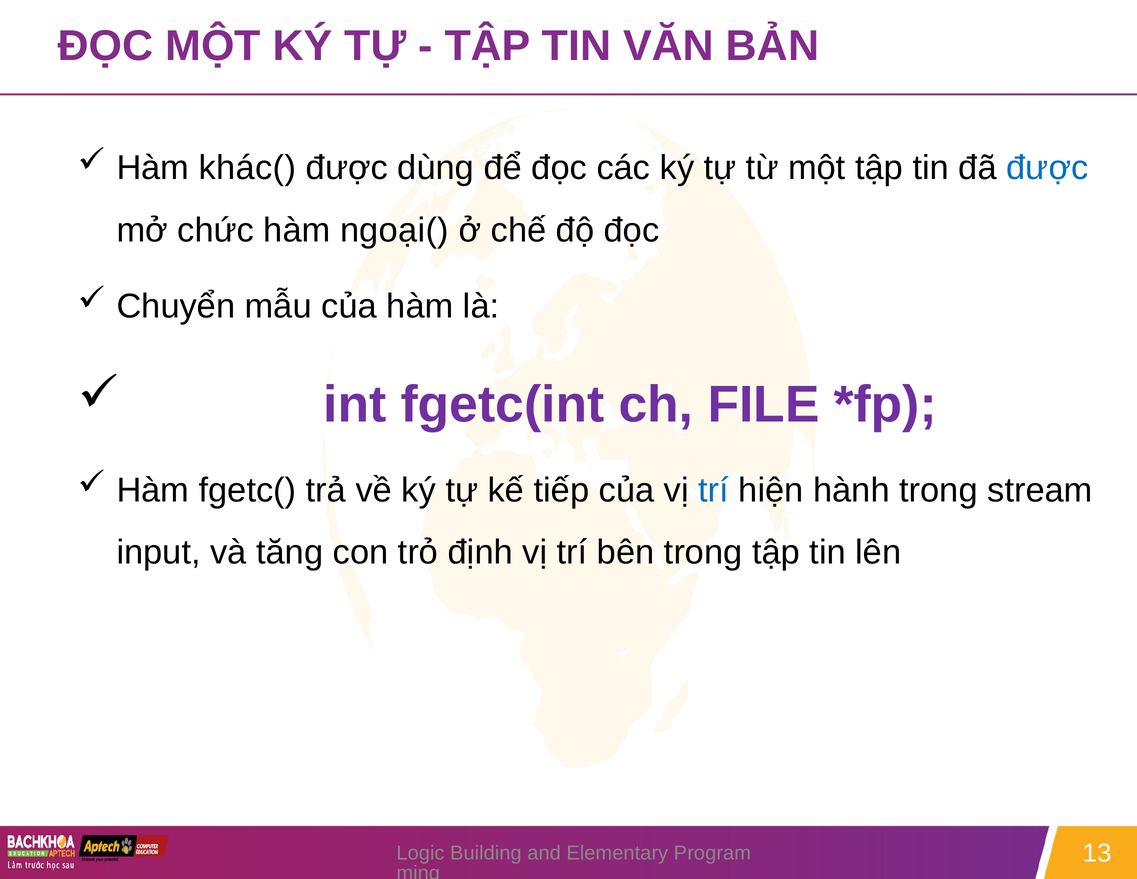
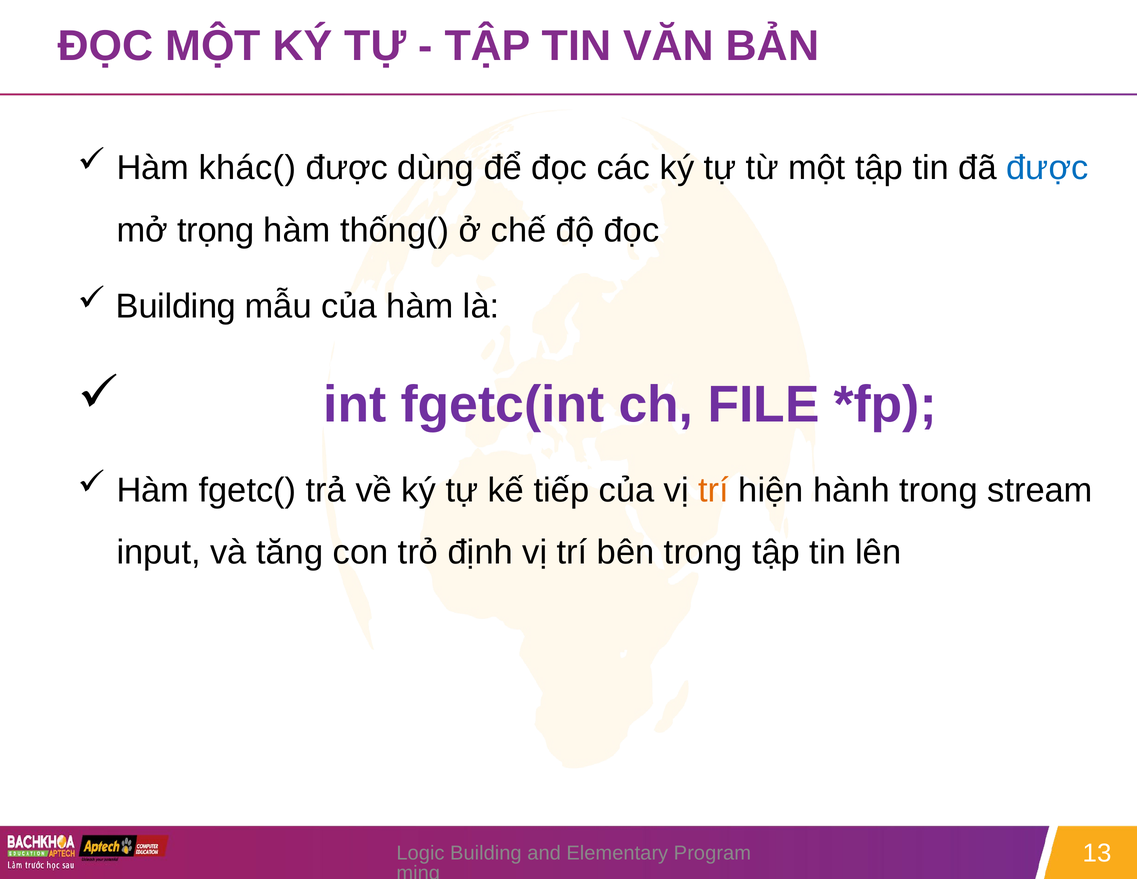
chức: chức -> trọng (216, 230)
ngoại(: ngoại( -> thống( (395, 230)
Chuyển: Chuyển -> Building (176, 306)
trí colour: blue -> orange (714, 490)
